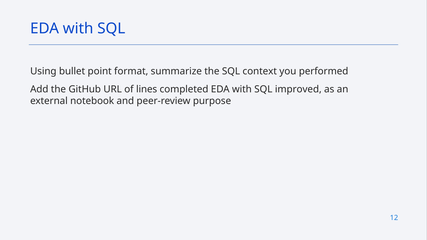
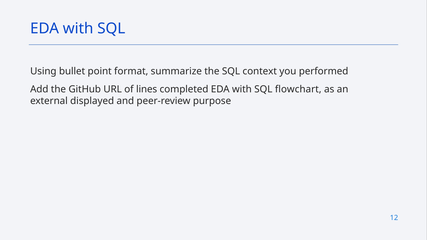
improved: improved -> flowchart (298, 89)
notebook: notebook -> displayed (92, 101)
